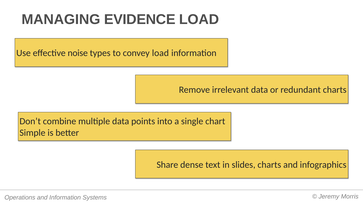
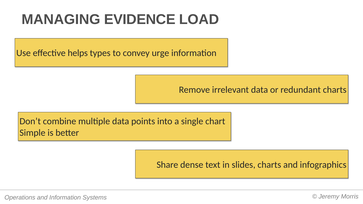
noise: noise -> helps (78, 53)
convey load: load -> urge (160, 53)
